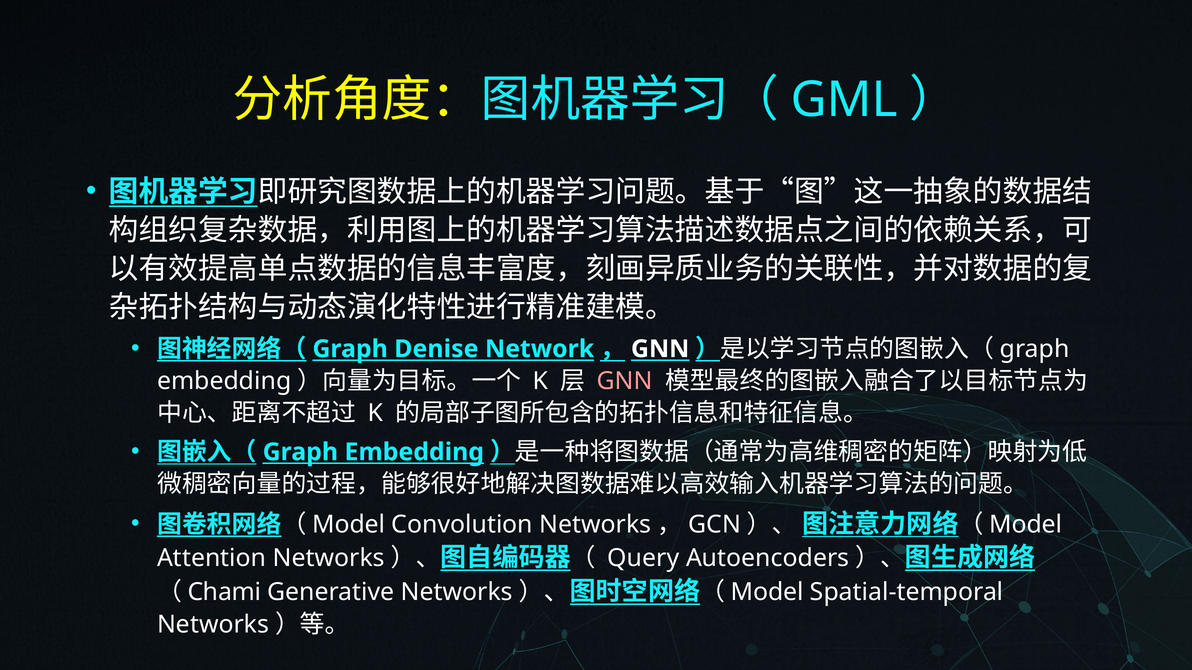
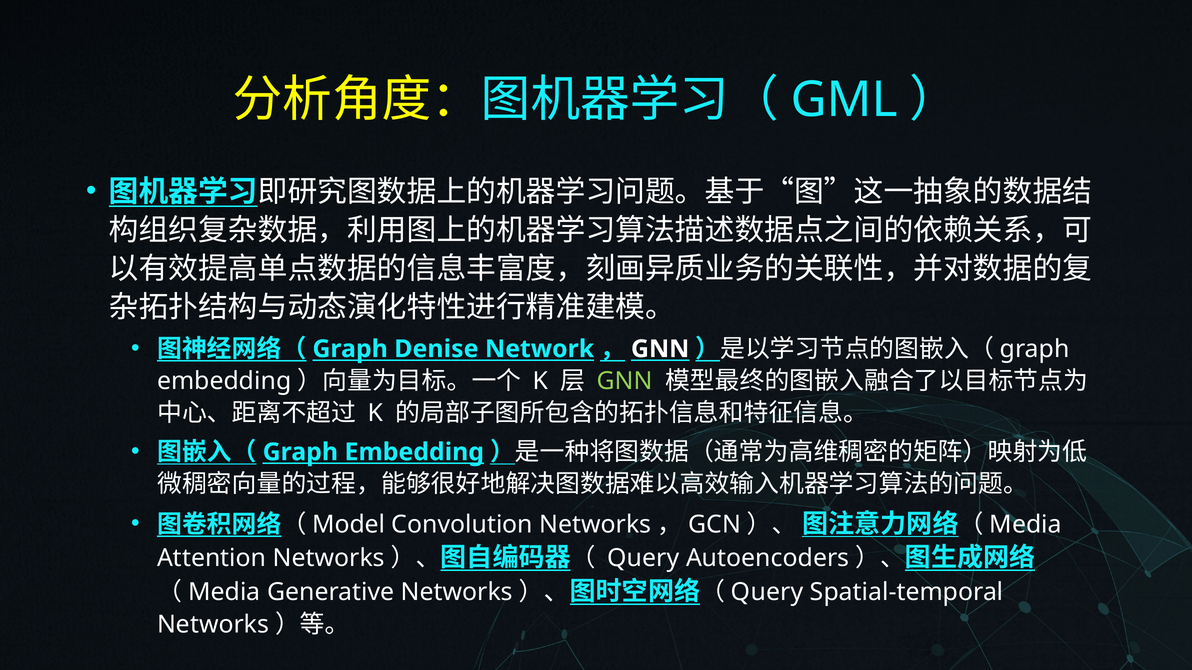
GNN colour: pink -> light green (625, 381)
Model: Model -> Media (1026, 525)
Chami: Chami -> Media (224, 592)
Model: Model -> Query (767, 592)
